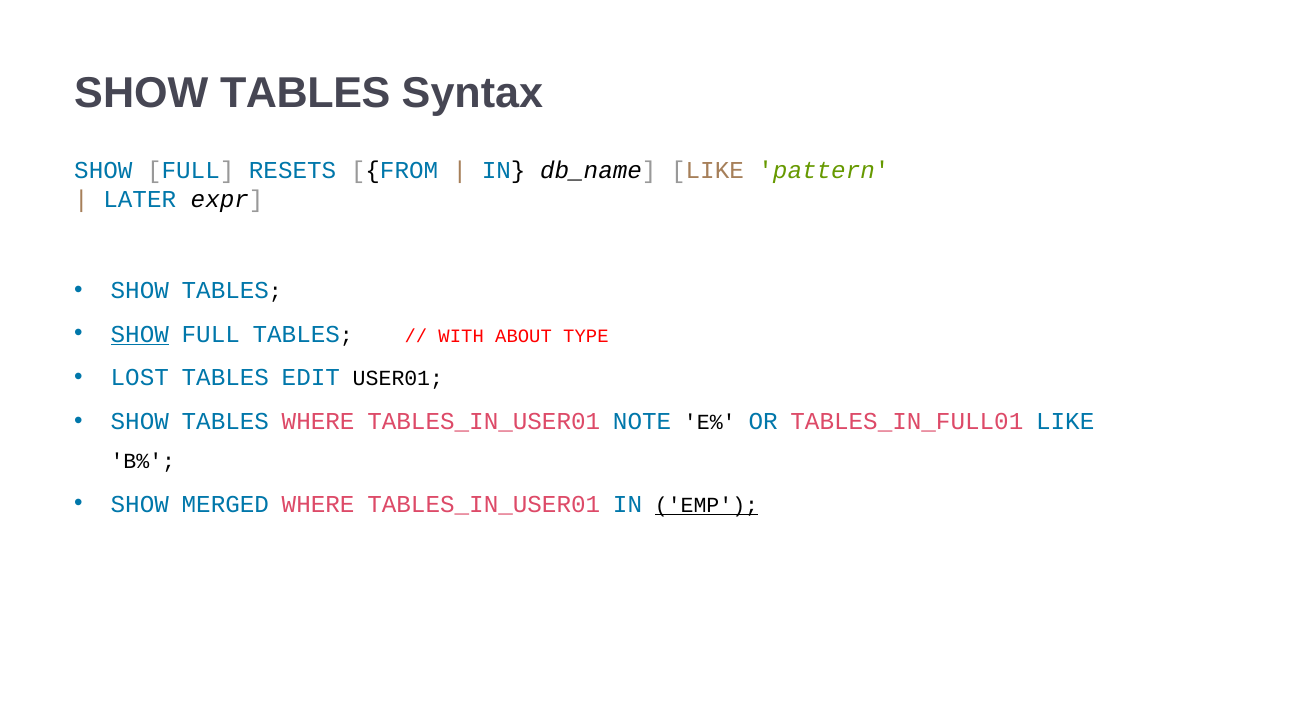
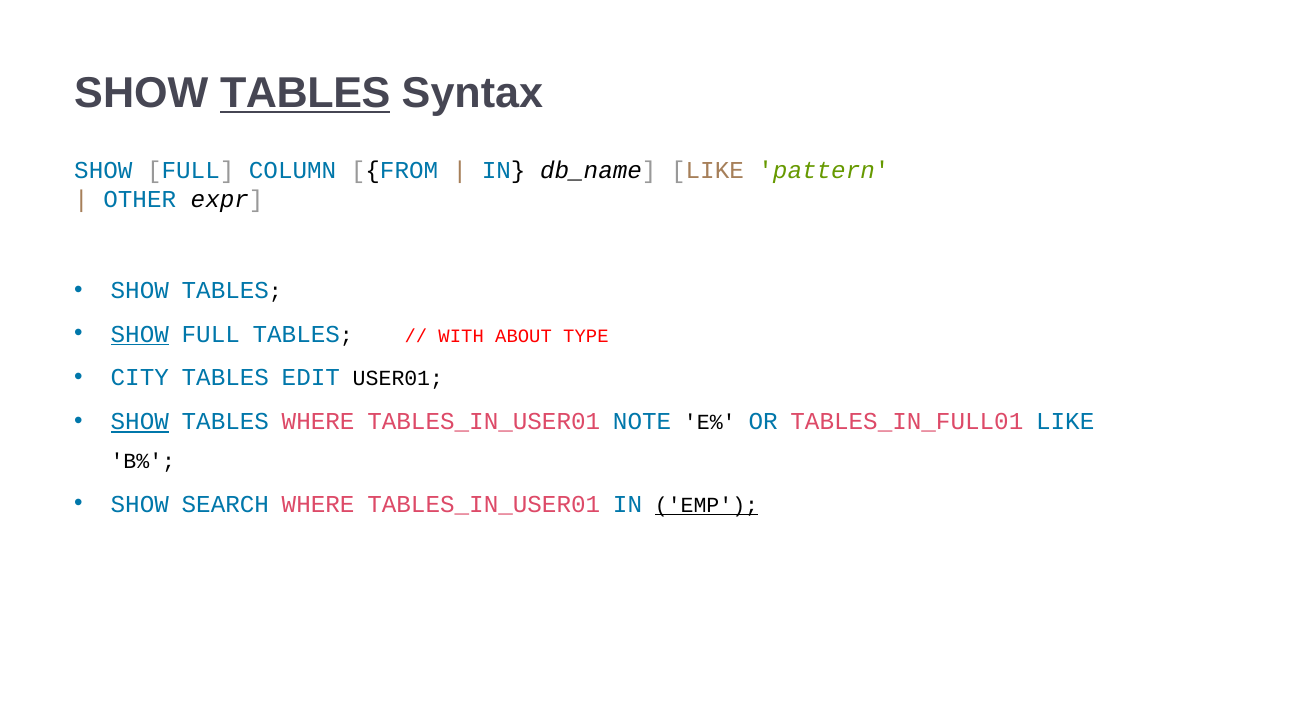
TABLES underline: none -> present (305, 94)
RESETS: RESETS -> COLUMN (293, 171)
LATER: LATER -> OTHER (140, 200)
LOST: LOST -> CITY (140, 378)
SHOW underline: none -> present (140, 422)
MERGED: MERGED -> SEARCH (225, 504)
